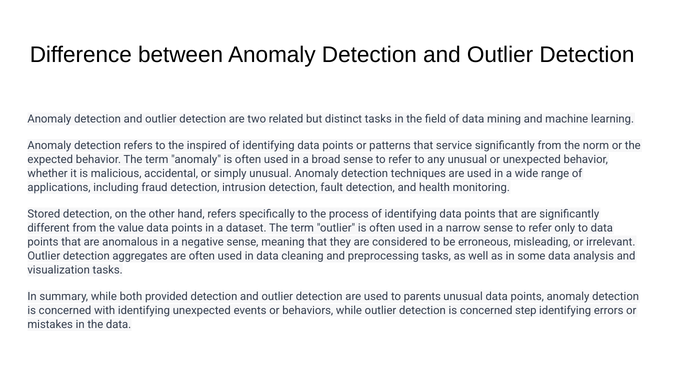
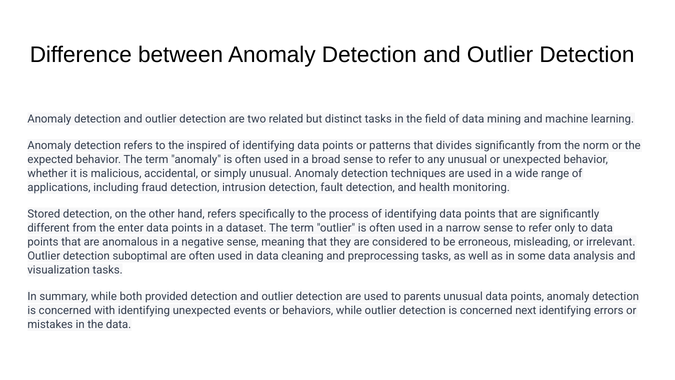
service: service -> divides (454, 146)
value: value -> enter (131, 228)
aggregates: aggregates -> suboptimal (140, 256)
step: step -> next (526, 310)
